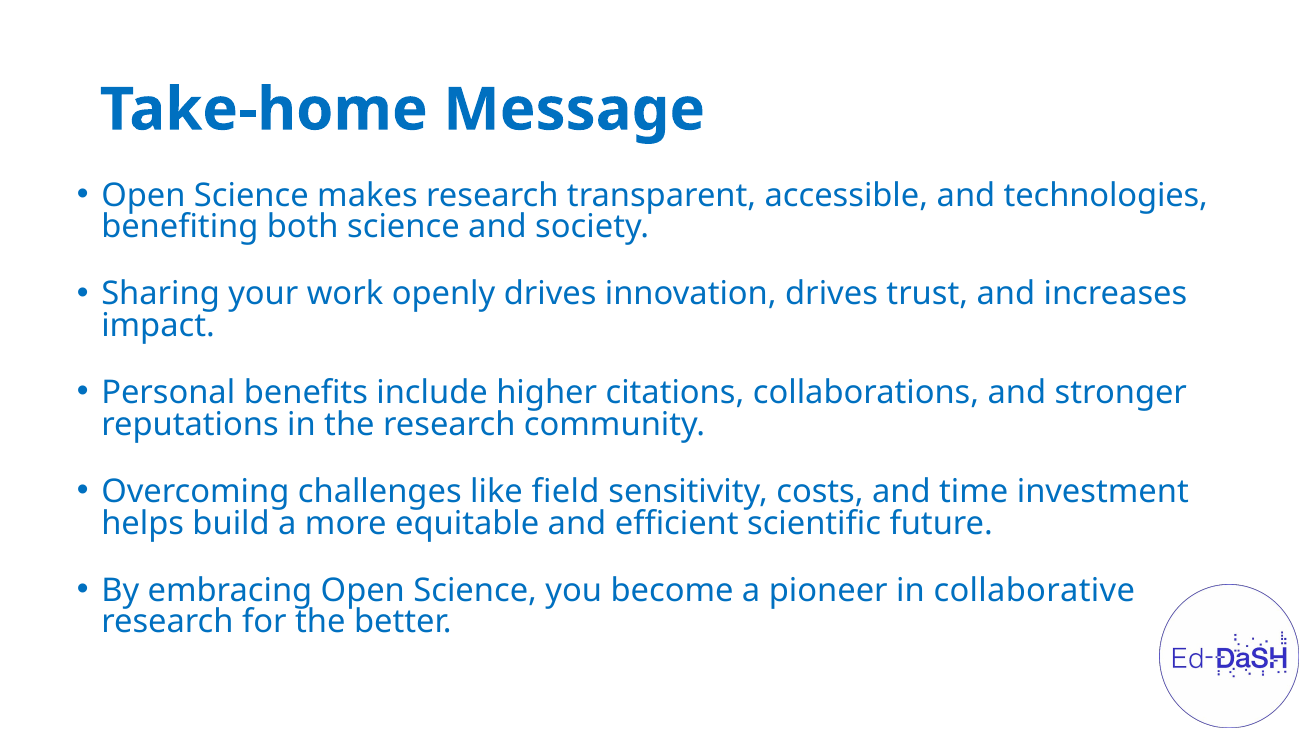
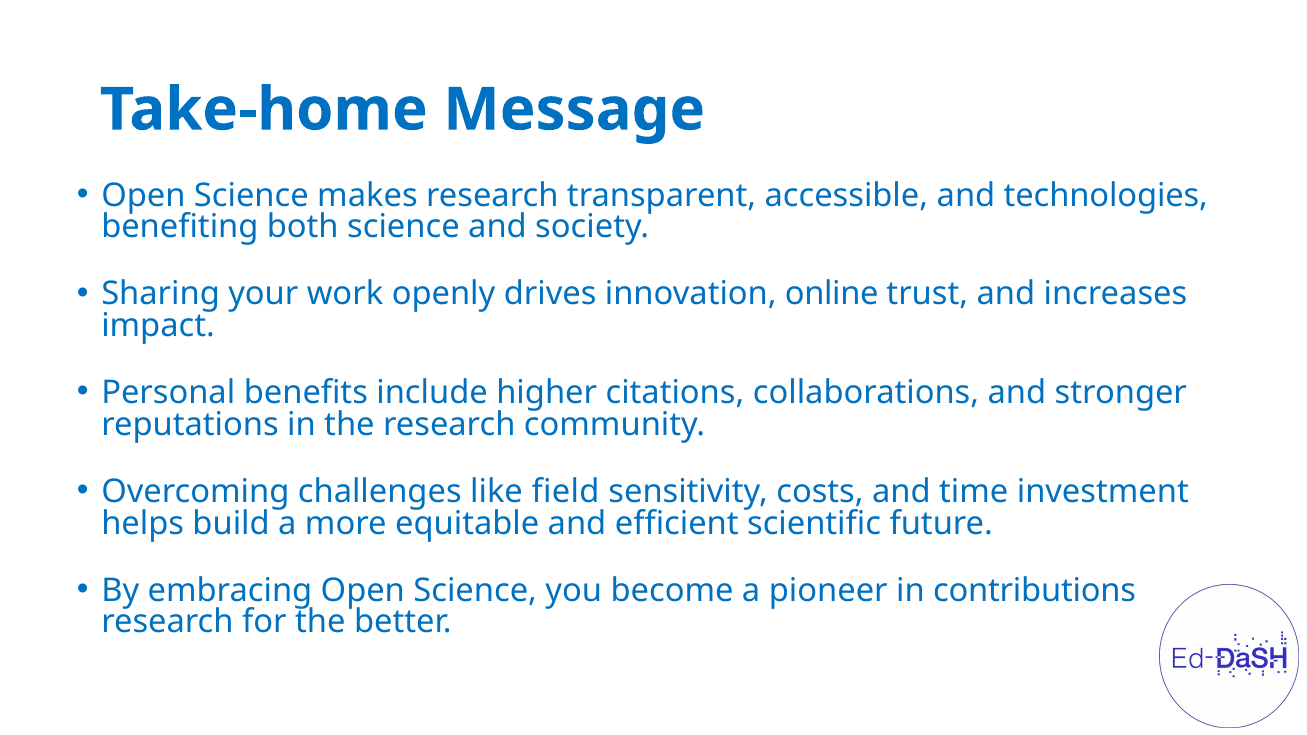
innovation drives: drives -> online (832, 294)
collaborative: collaborative -> contributions (1035, 590)
